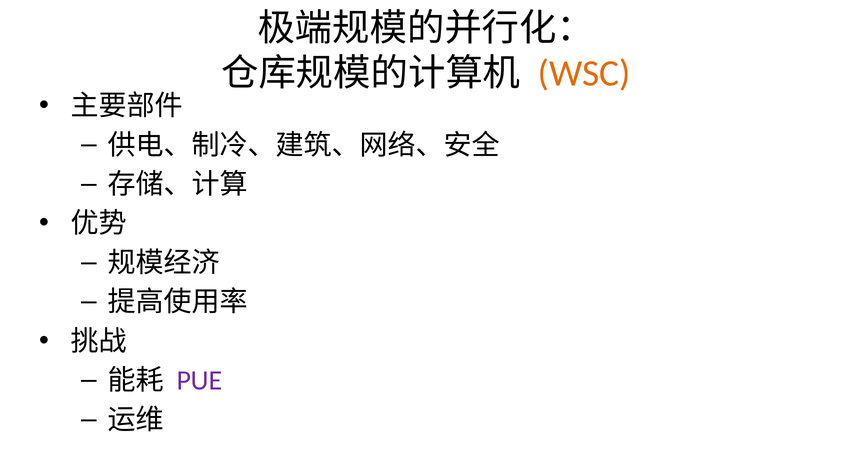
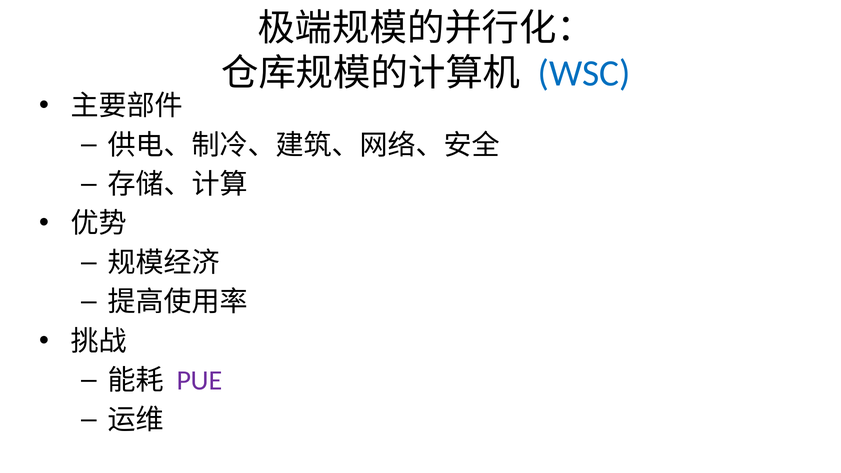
WSC colour: orange -> blue (584, 73)
